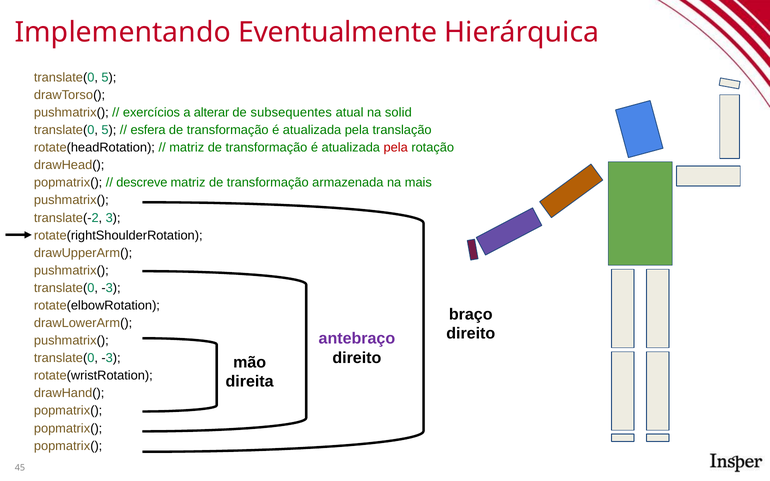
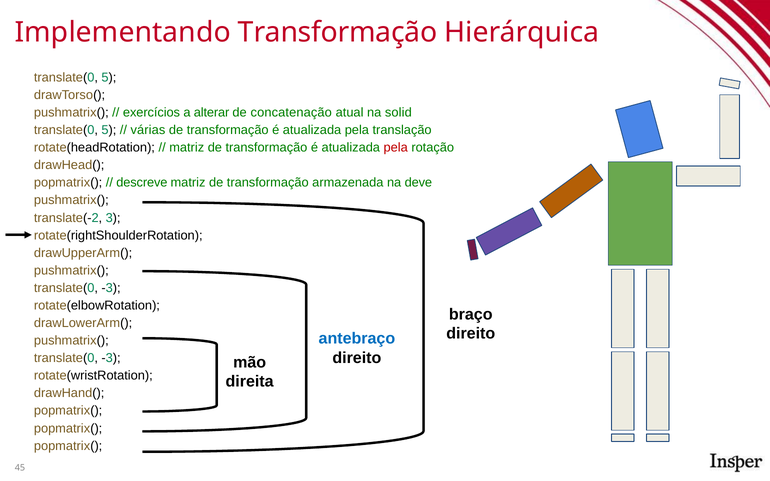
Implementando Eventualmente: Eventualmente -> Transformação (338, 33)
subsequentes: subsequentes -> concatenação (291, 113)
esfera: esfera -> várias (148, 130)
mais: mais -> deve (418, 183)
antebraço colour: purple -> blue (357, 339)
